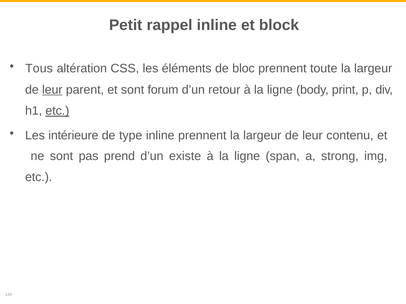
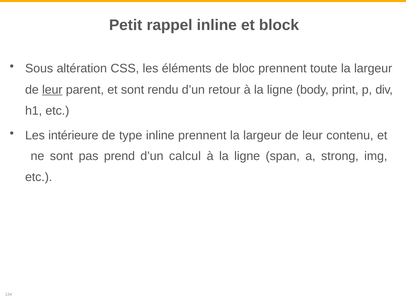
Tous: Tous -> Sous (39, 69)
forum: forum -> rendu (163, 90)
etc underline: present -> none (57, 111)
existe: existe -> calcul (185, 157)
